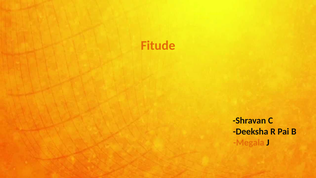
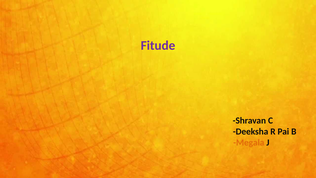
Fitude colour: orange -> purple (158, 45)
